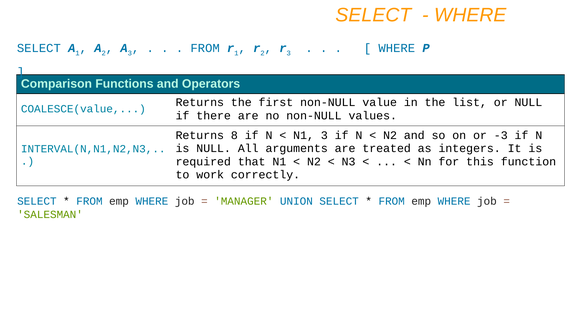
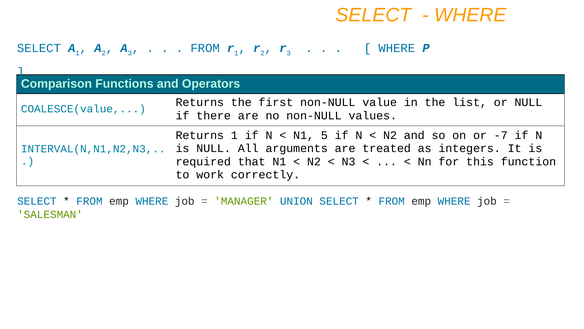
Returns 8: 8 -> 1 (234, 135)
N1 3: 3 -> 5 (324, 135)
-3: -3 -> -7 (501, 135)
